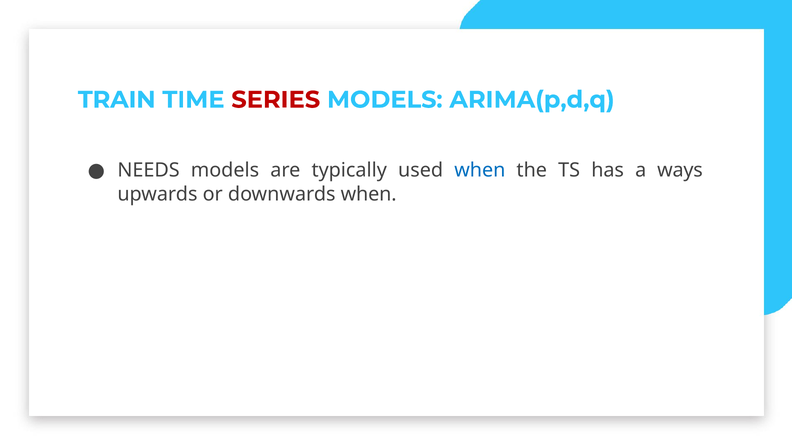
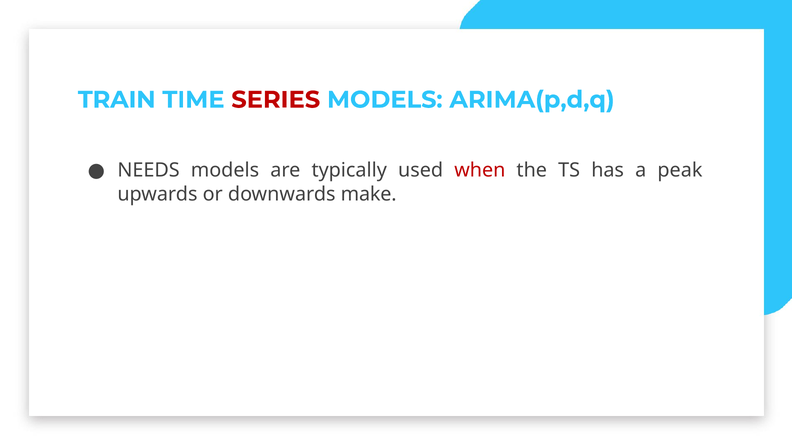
when colour: blue -> red (480, 170)
ways: ways -> peak (680, 170)
downwards when: when -> make (369, 194)
